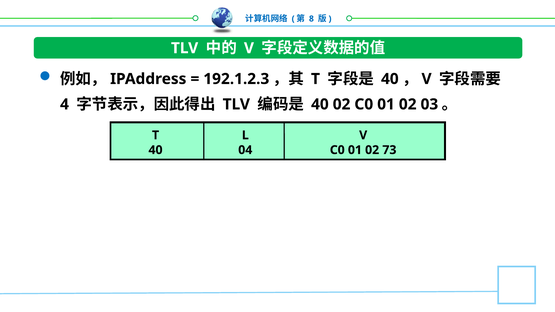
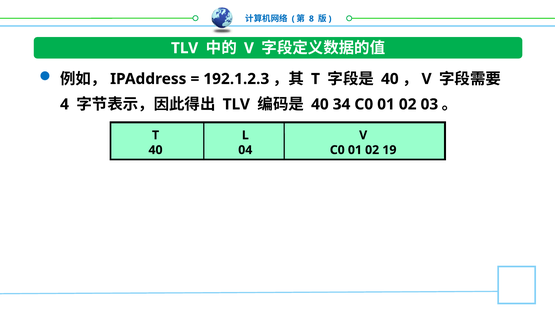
40 02: 02 -> 34 (342, 104)
73: 73 -> 19 (389, 150)
